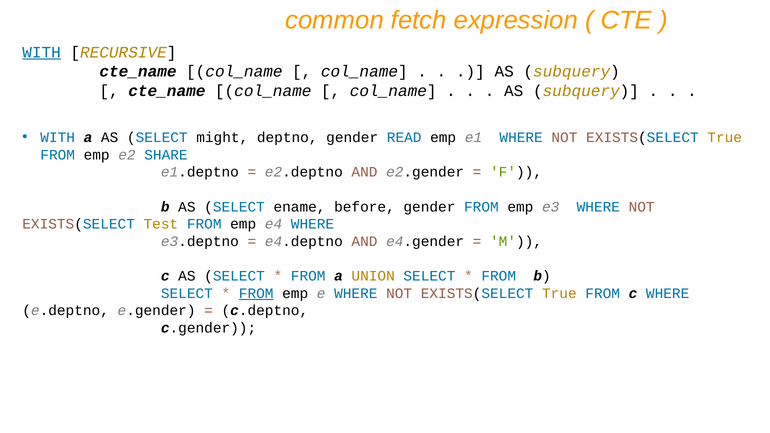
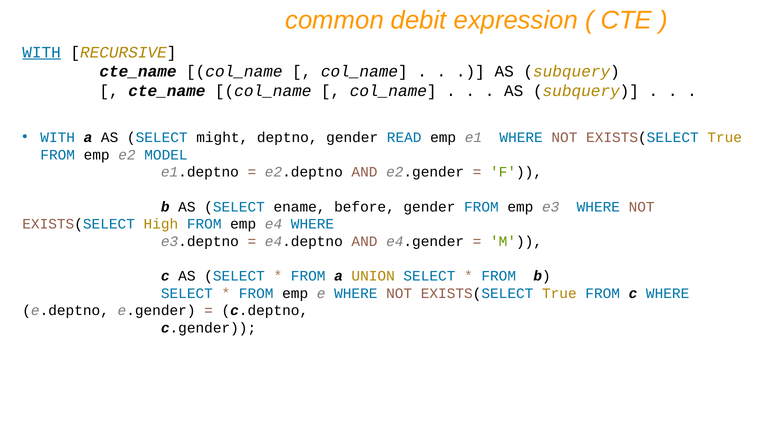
fetch: fetch -> debit (419, 20)
SHARE: SHARE -> MODEL (166, 155)
Test: Test -> High (161, 224)
FROM underline: present -> none (256, 293)
